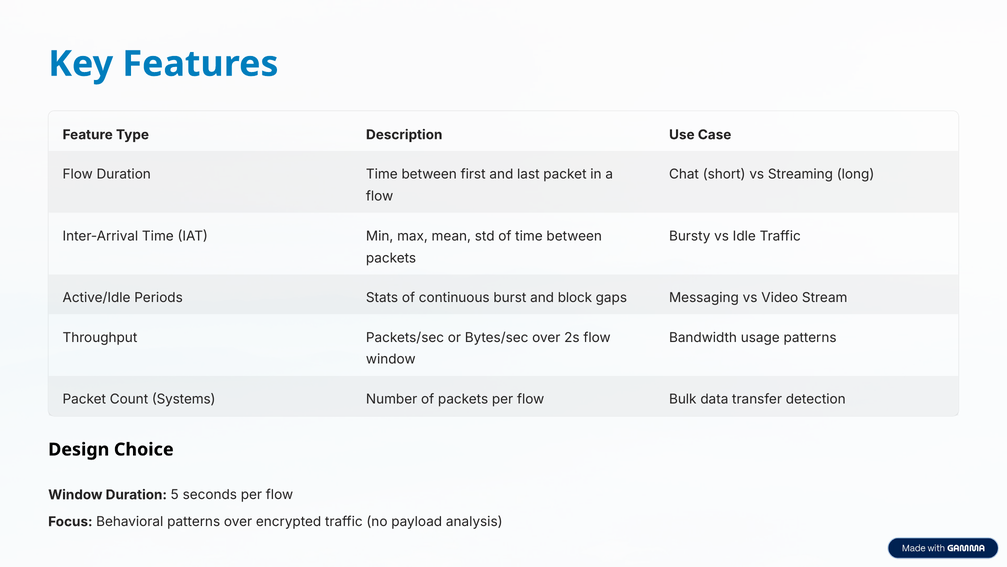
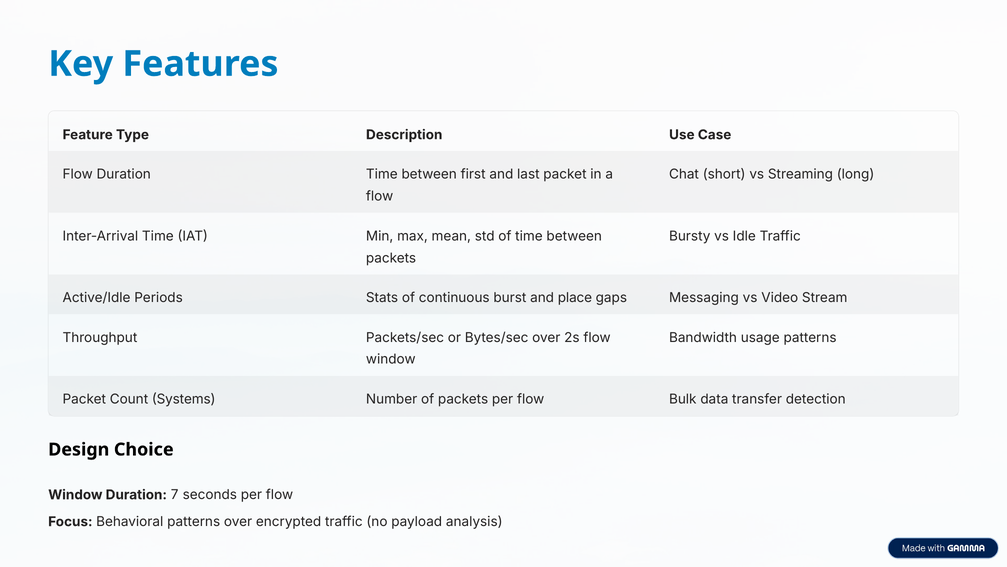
block: block -> place (575, 298)
5: 5 -> 7 (175, 494)
